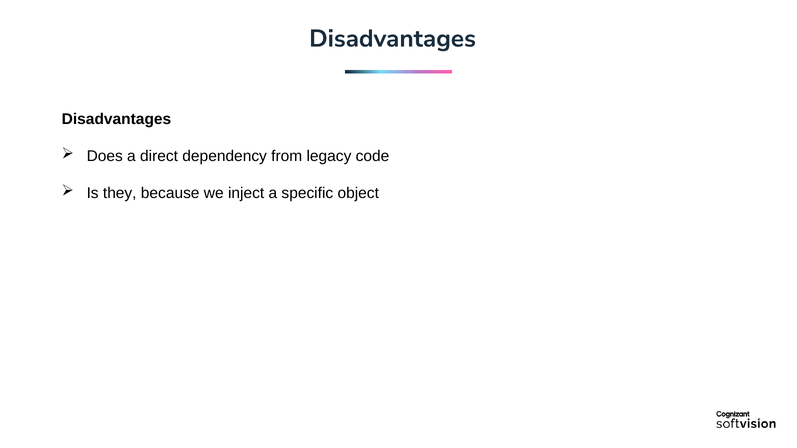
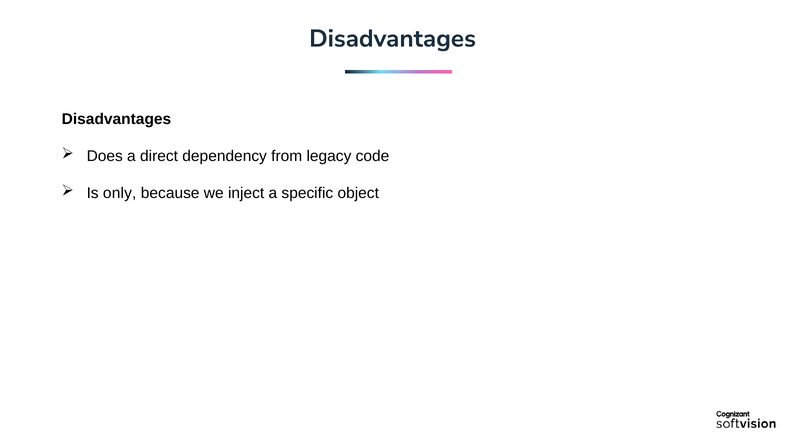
they: they -> only (120, 193)
